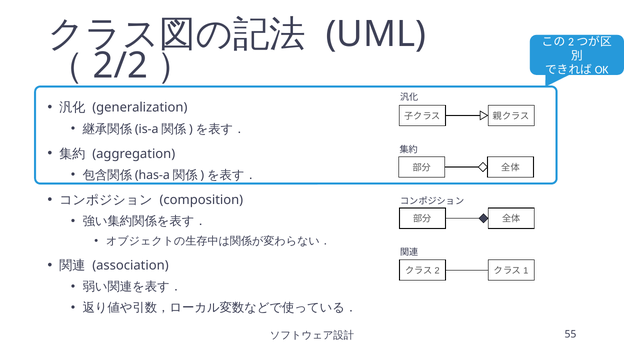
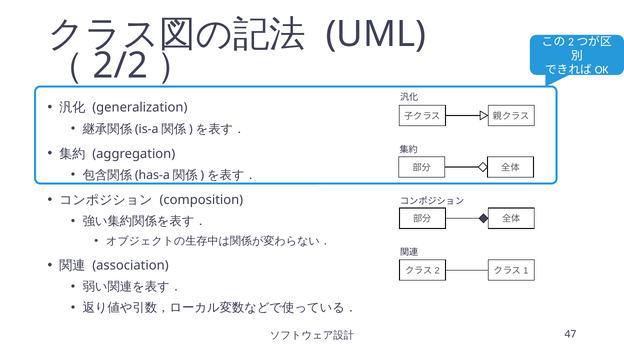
55: 55 -> 47 (570, 335)
